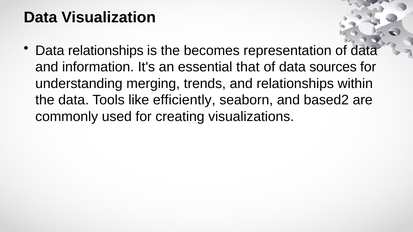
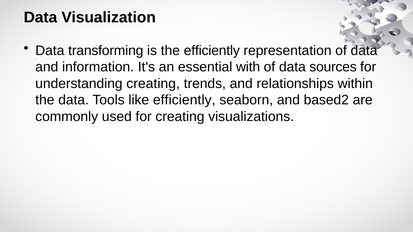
Data relationships: relationships -> transforming (106, 51)
the becomes: becomes -> efficiently (212, 51)
that: that -> with (248, 67)
understanding merging: merging -> creating (153, 84)
